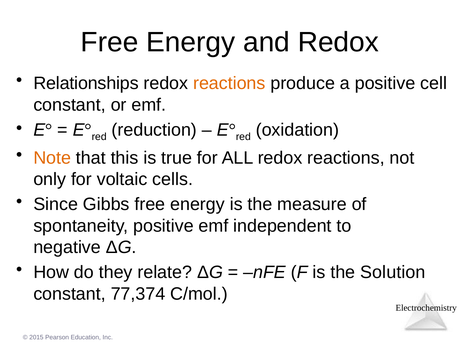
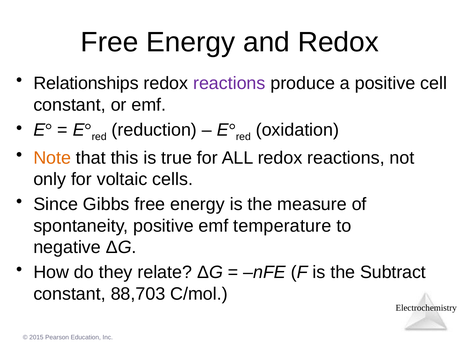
reactions colour: orange -> purple (229, 83)
independent: independent -> temperature (282, 226)
Solution: Solution -> Subtract (393, 272)
77,374: 77,374 -> 88,703 (138, 294)
